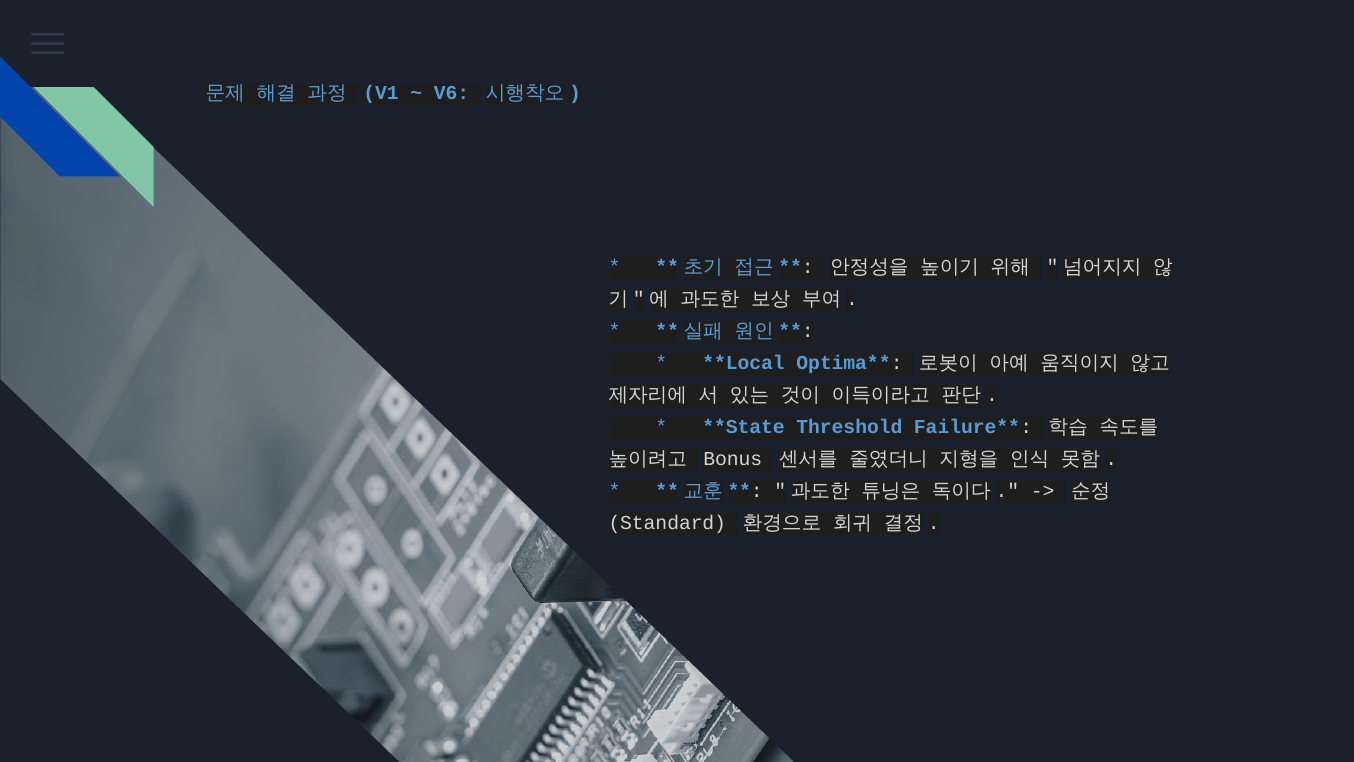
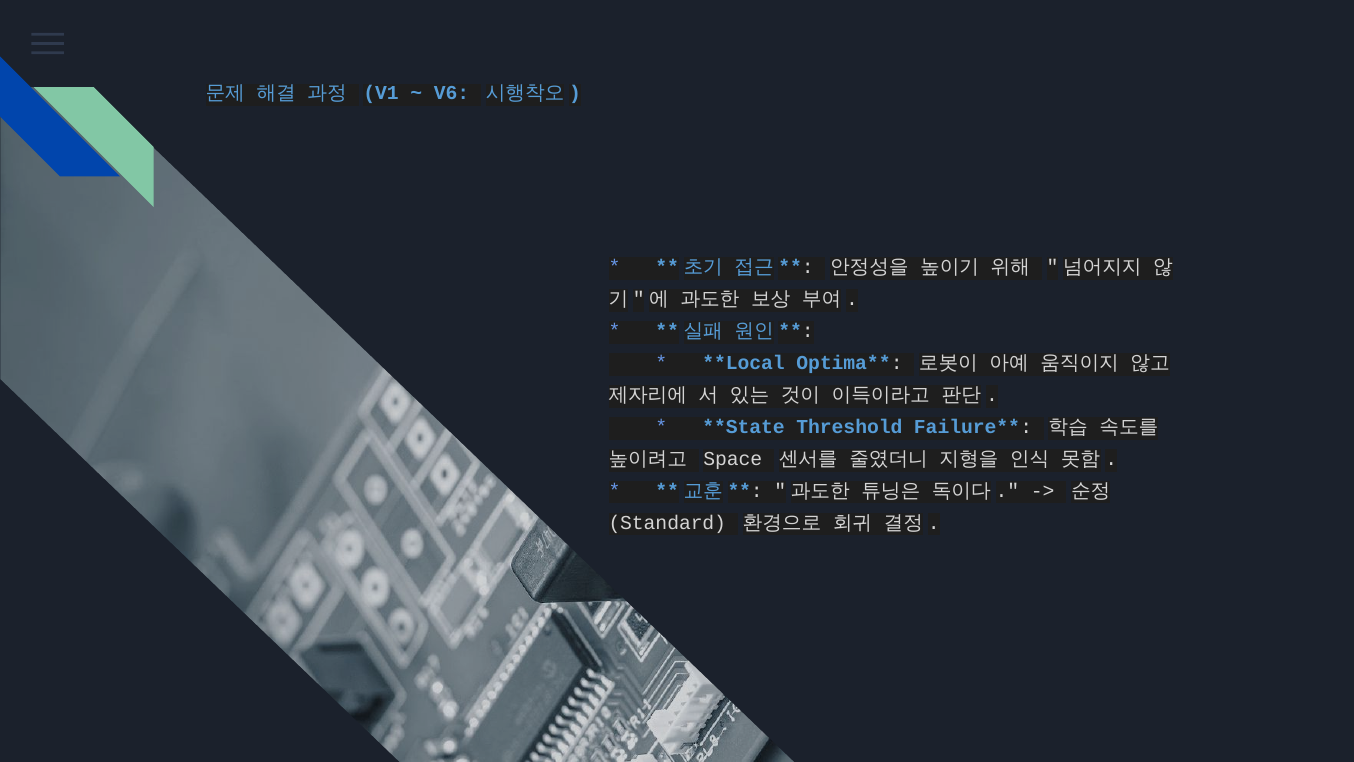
Bonus: Bonus -> Space (733, 459)
